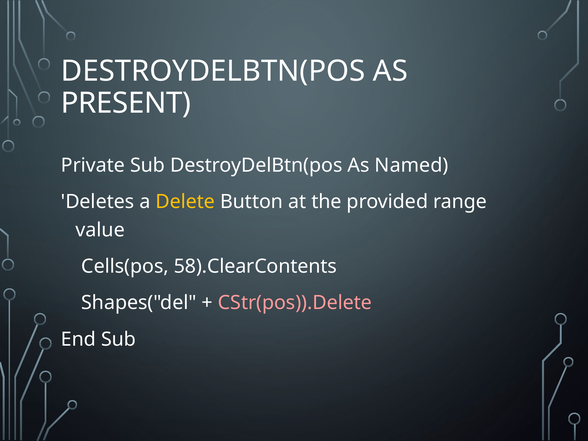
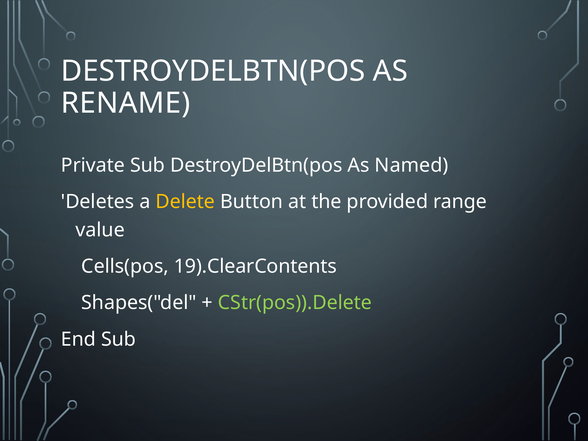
PRESENT: PRESENT -> RENAME (126, 103)
58).ClearContents: 58).ClearContents -> 19).ClearContents (255, 266)
CStr(pos)).Delete colour: pink -> light green (295, 303)
